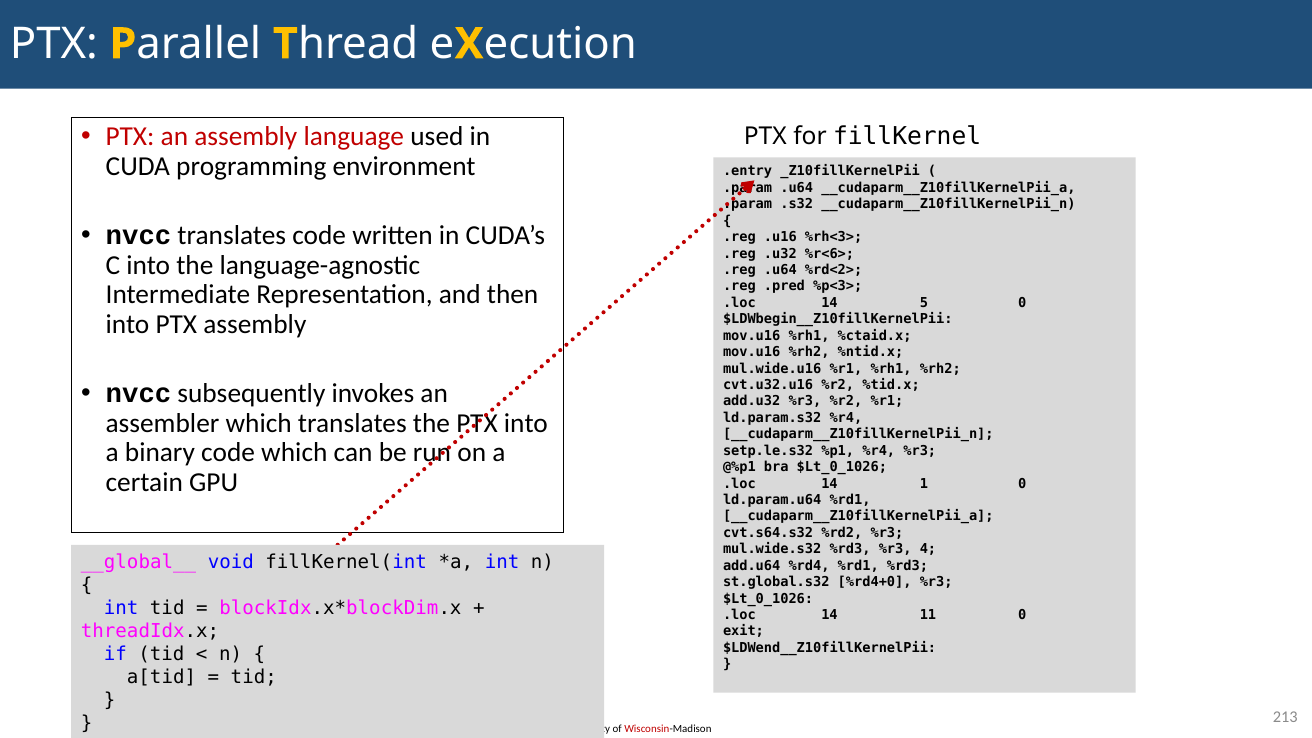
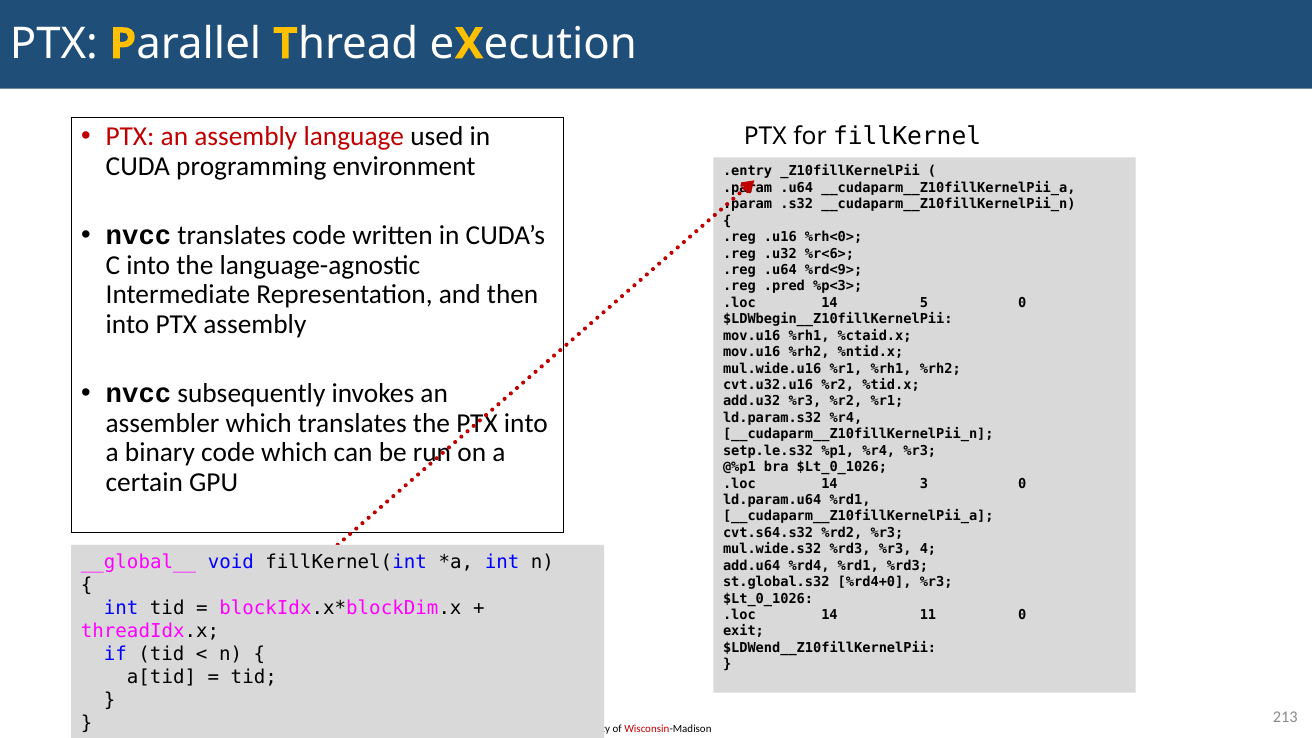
%rh<3>: %rh<3> -> %rh<0> (834, 237)
%rd<2>: %rd<2> -> %rd<9> (834, 270)
1: 1 -> 3 (924, 484)
